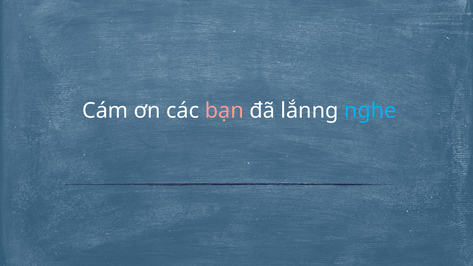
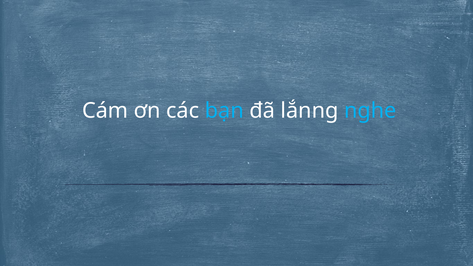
bạn colour: pink -> light blue (224, 111)
